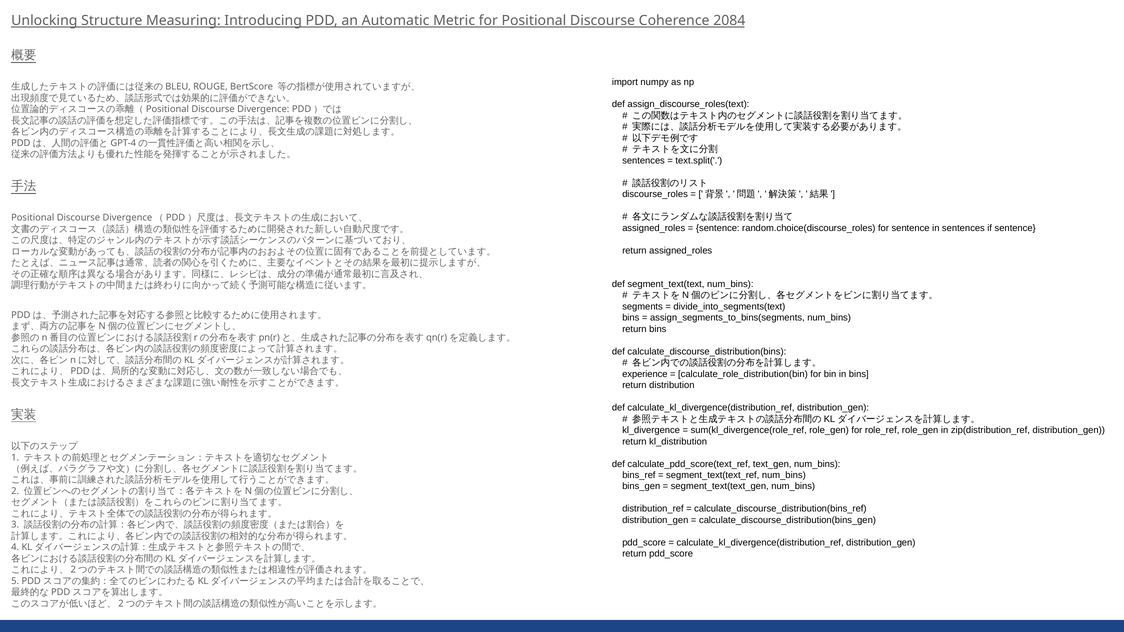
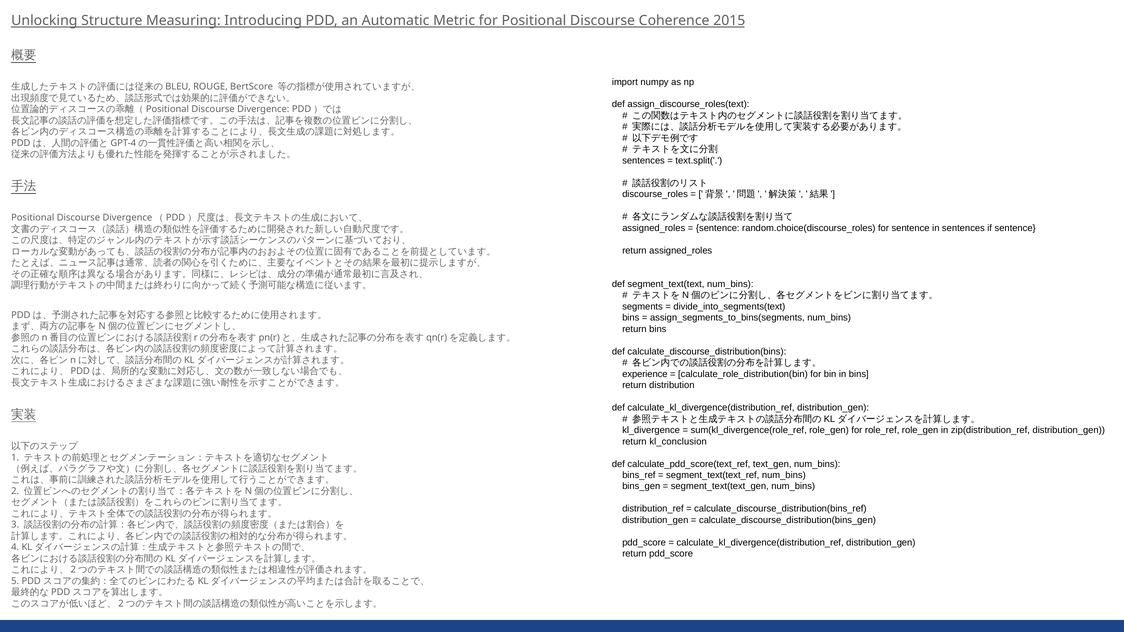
2084: 2084 -> 2015 (729, 21)
kl_distribution: kl_distribution -> kl_conclusion (678, 442)
